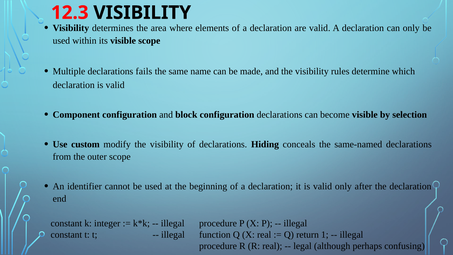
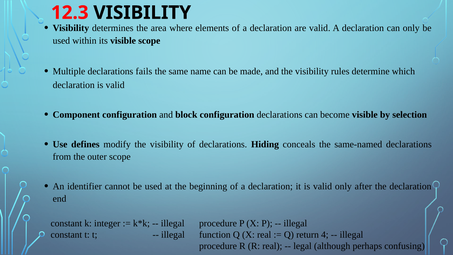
custom: custom -> defines (85, 144)
1: 1 -> 4 (325, 235)
